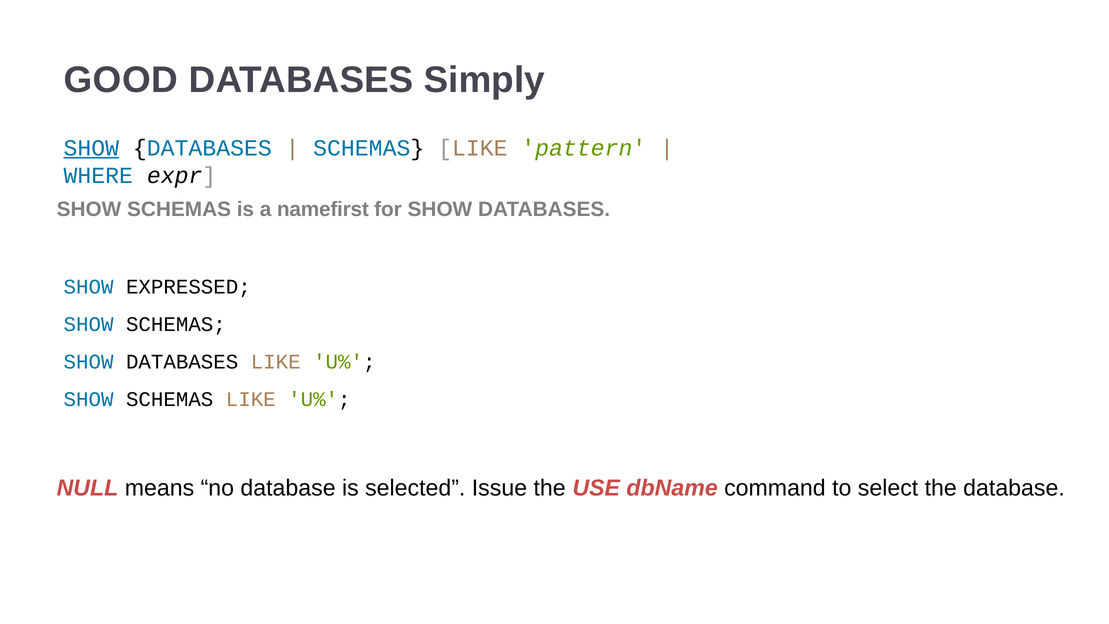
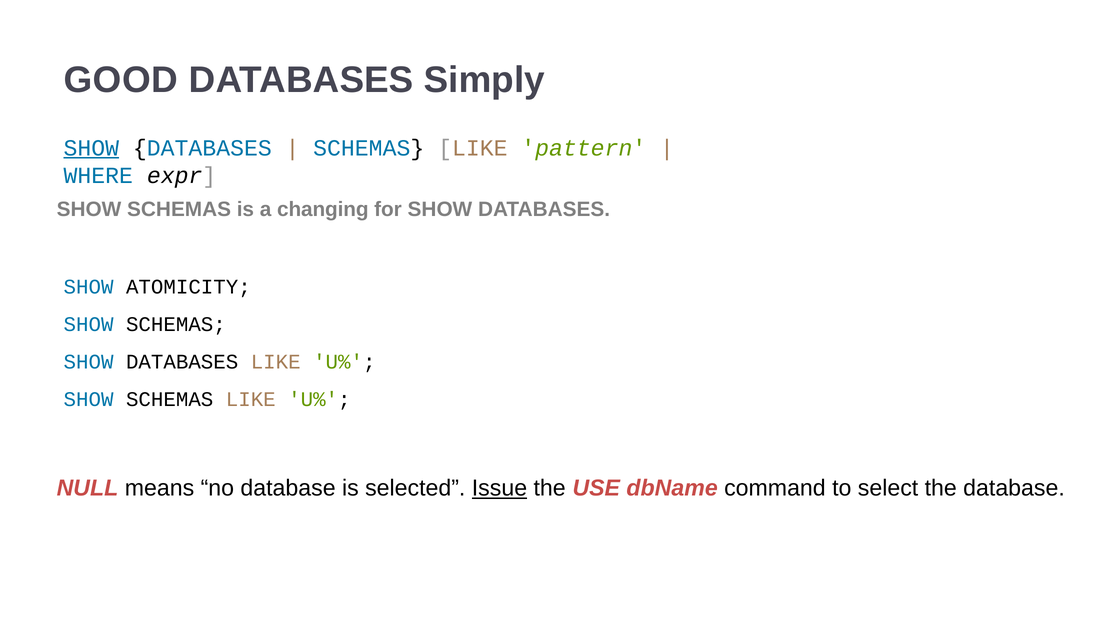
namefirst: namefirst -> changing (323, 209)
EXPRESSED: EXPRESSED -> ATOMICITY (188, 287)
Issue underline: none -> present (499, 488)
